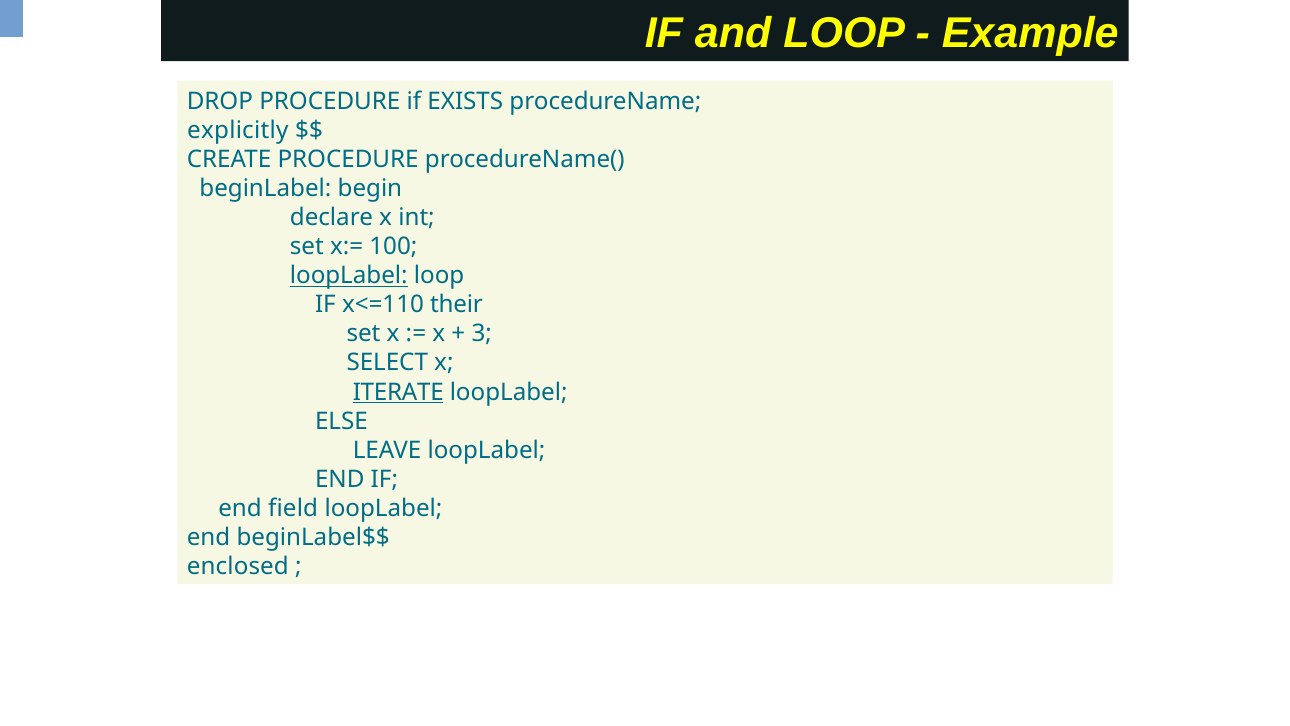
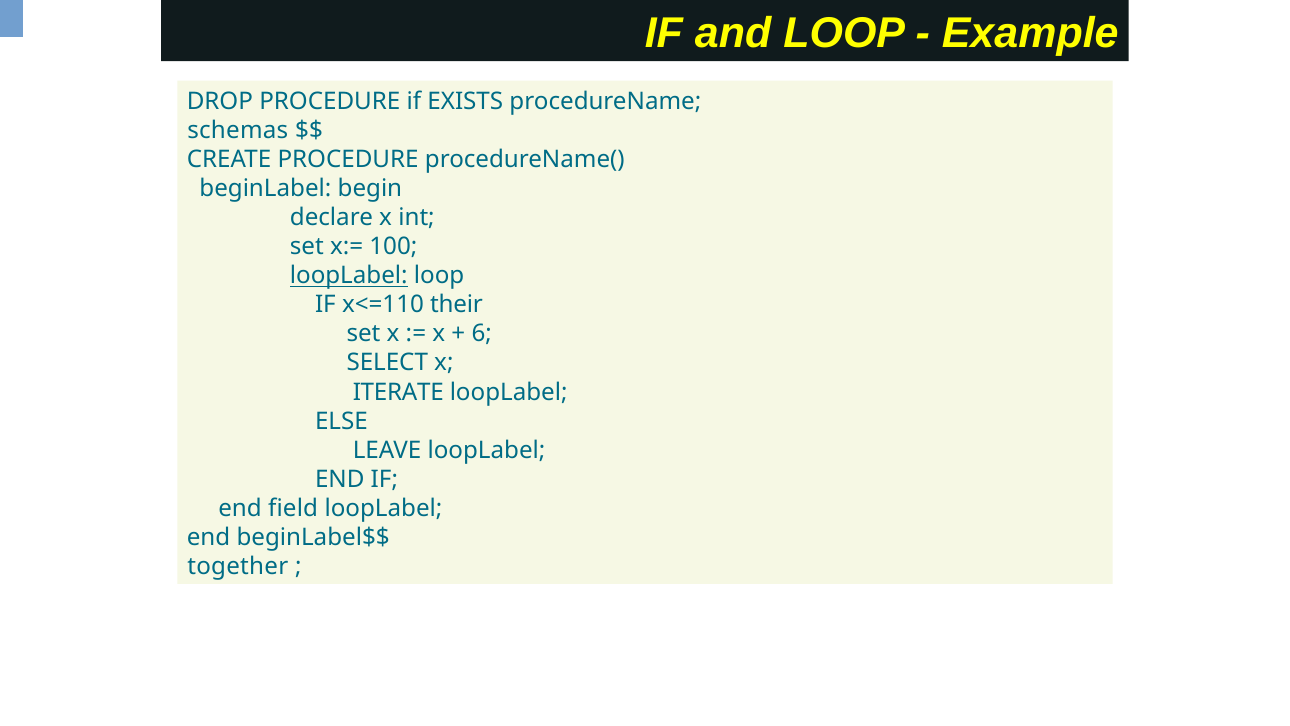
explicitly: explicitly -> schemas (238, 131)
3: 3 -> 6 (482, 334)
ITERATE underline: present -> none (398, 392)
enclosed: enclosed -> together (238, 566)
